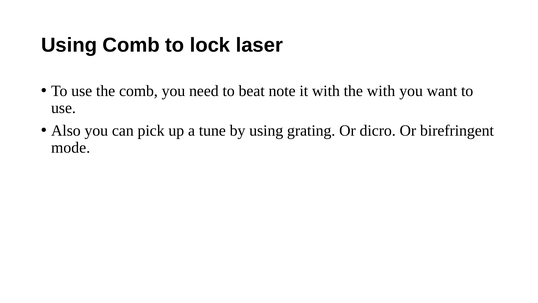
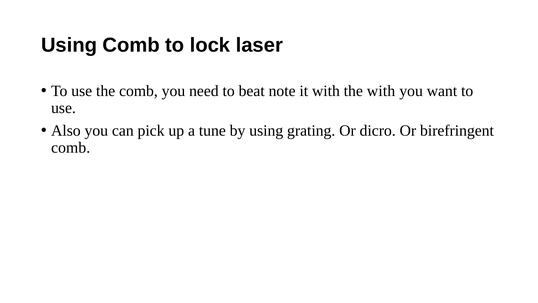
mode: mode -> comb (71, 147)
